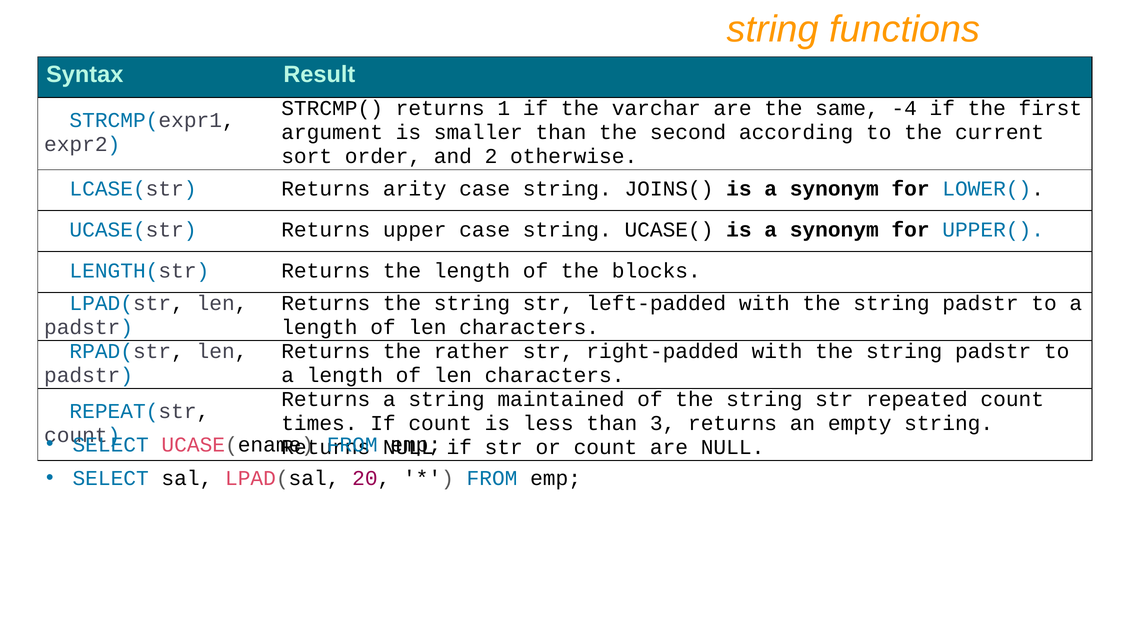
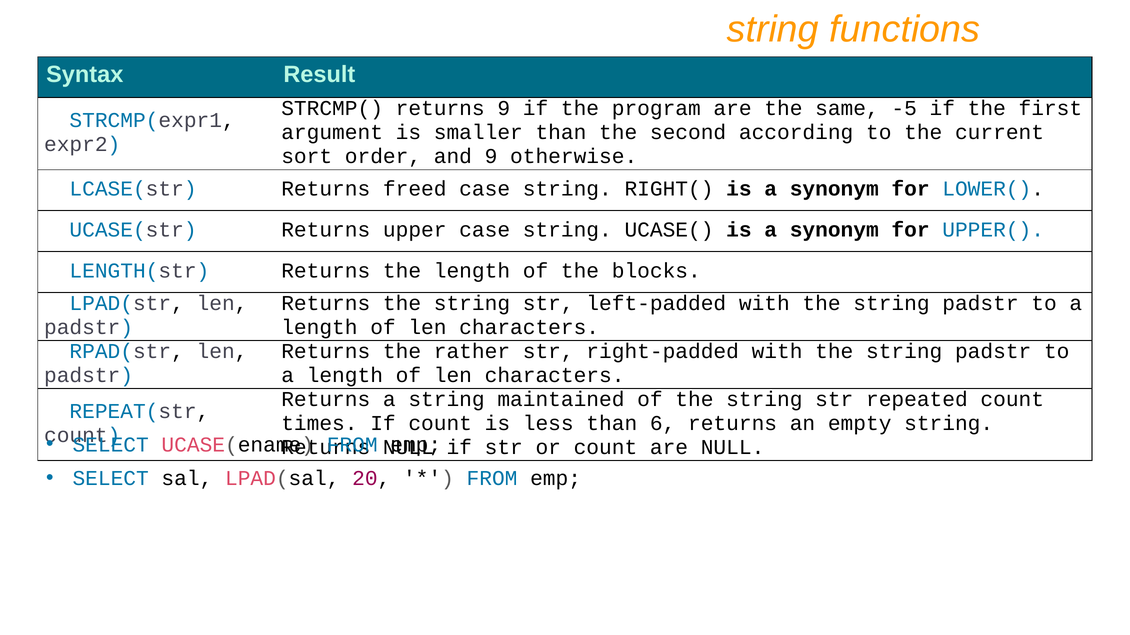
returns 1: 1 -> 9 (504, 108)
varchar: varchar -> program (656, 108)
-4: -4 -> -5 (904, 108)
and 2: 2 -> 9 (491, 156)
arity: arity -> freed (415, 189)
JOINS(: JOINS( -> RIGHT( (669, 189)
3: 3 -> 6 (663, 424)
